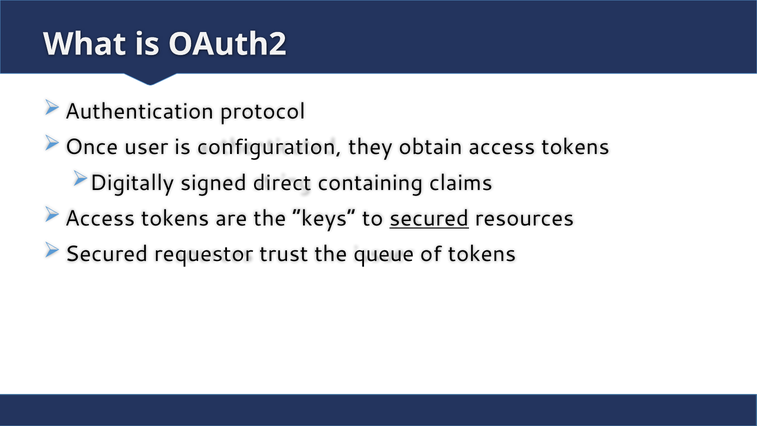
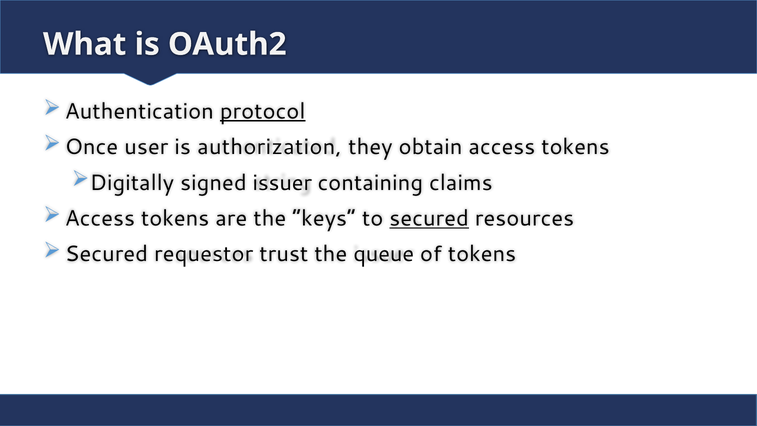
protocol underline: none -> present (263, 111)
configuration: configuration -> authorization (269, 147)
direct: direct -> issuer (282, 183)
